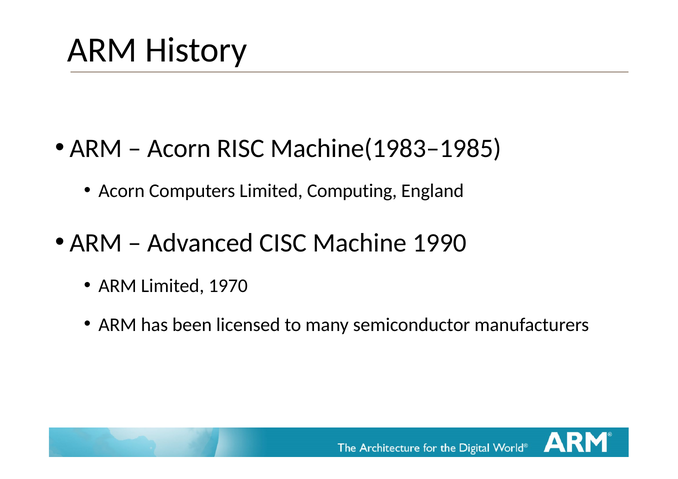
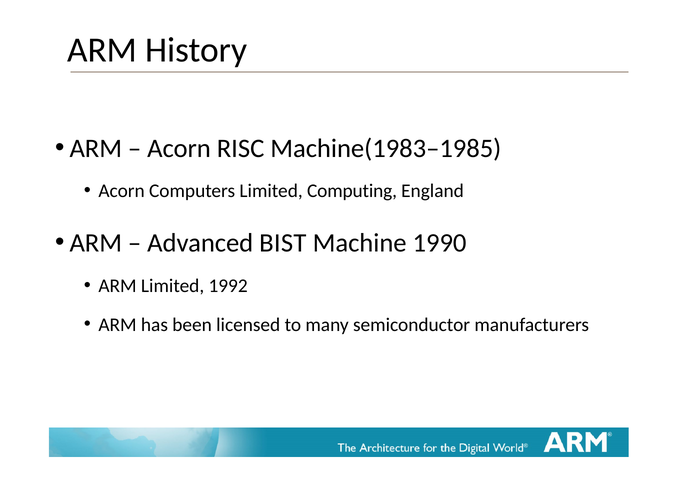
CISC: CISC -> BIST (283, 243)
1970: 1970 -> 1992 (228, 286)
